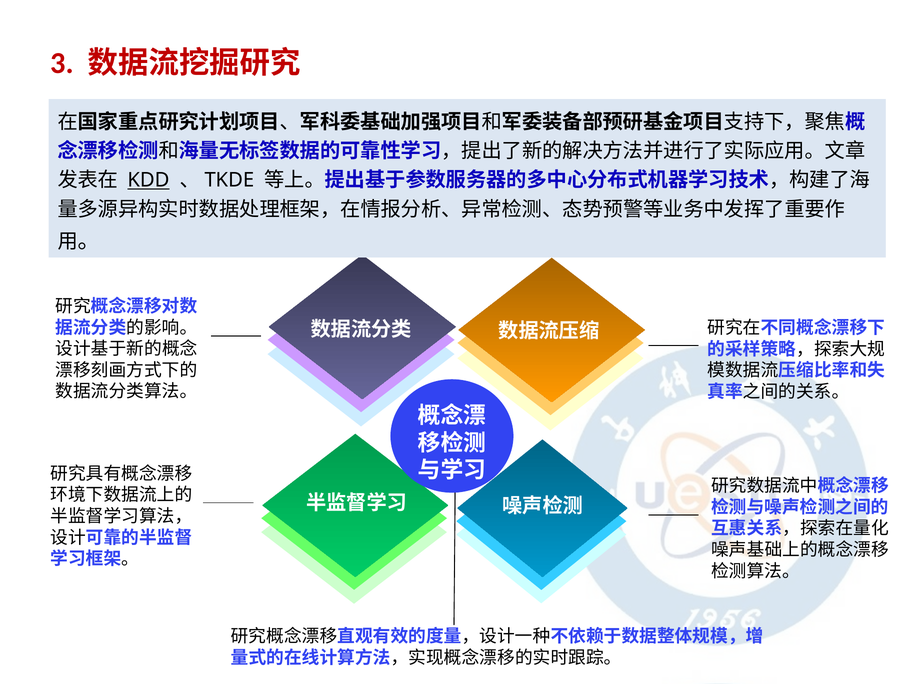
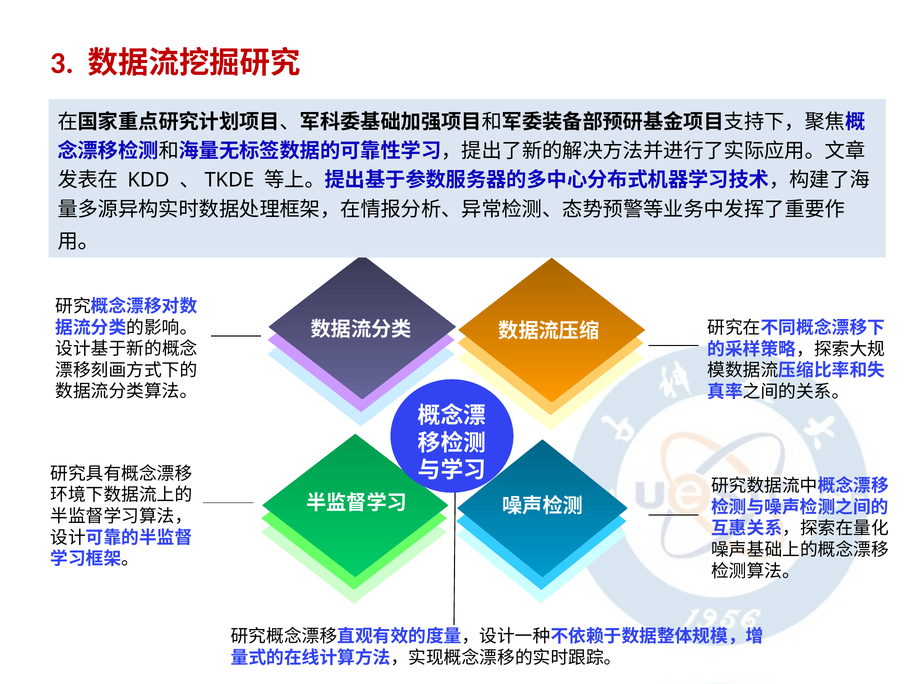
KDD underline: present -> none (148, 180)
